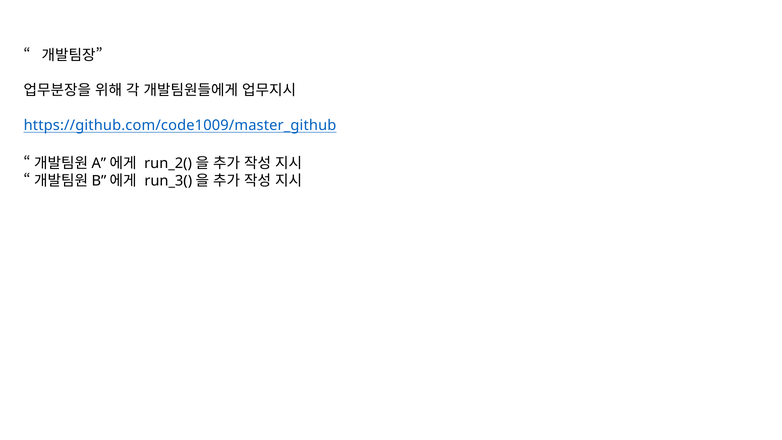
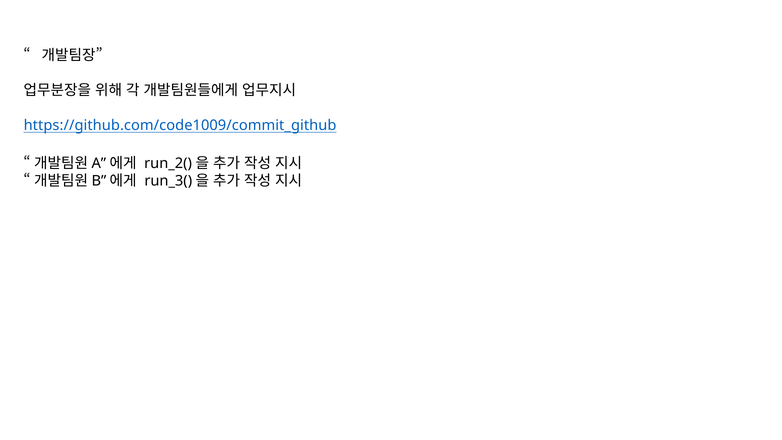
https://github.com/code1009/master_github: https://github.com/code1009/master_github -> https://github.com/code1009/commit_github (180, 126)
